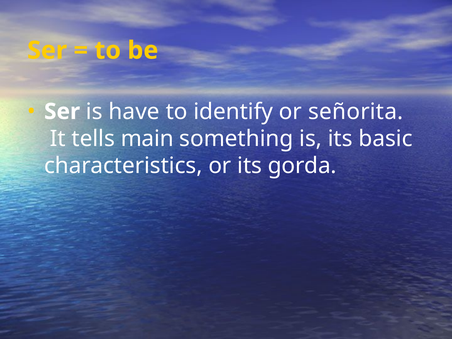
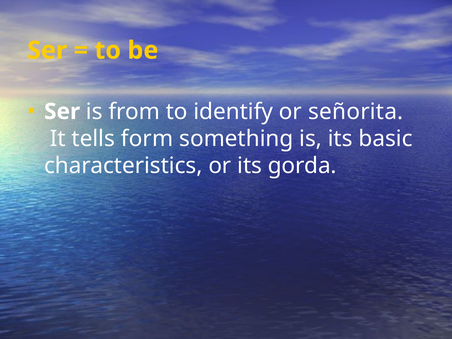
have: have -> from (134, 112)
main: main -> form (147, 139)
